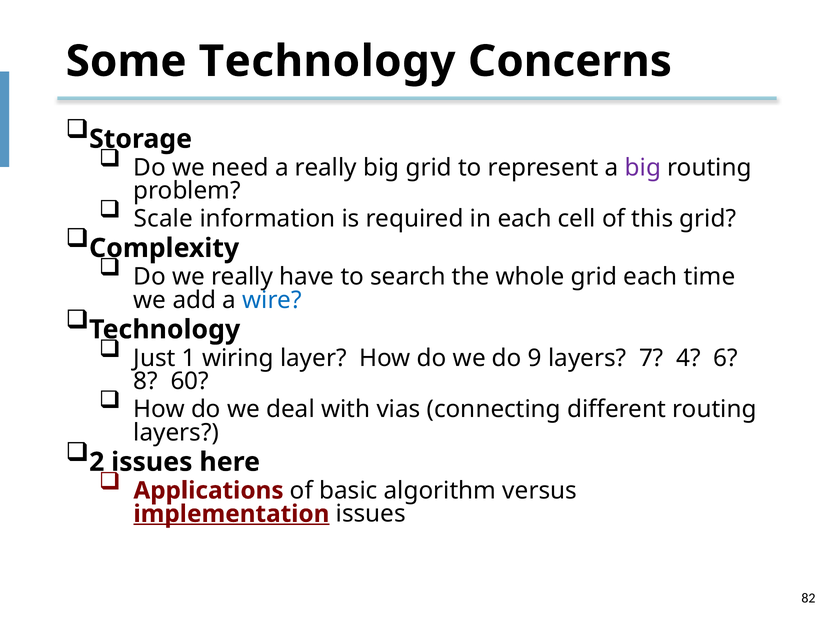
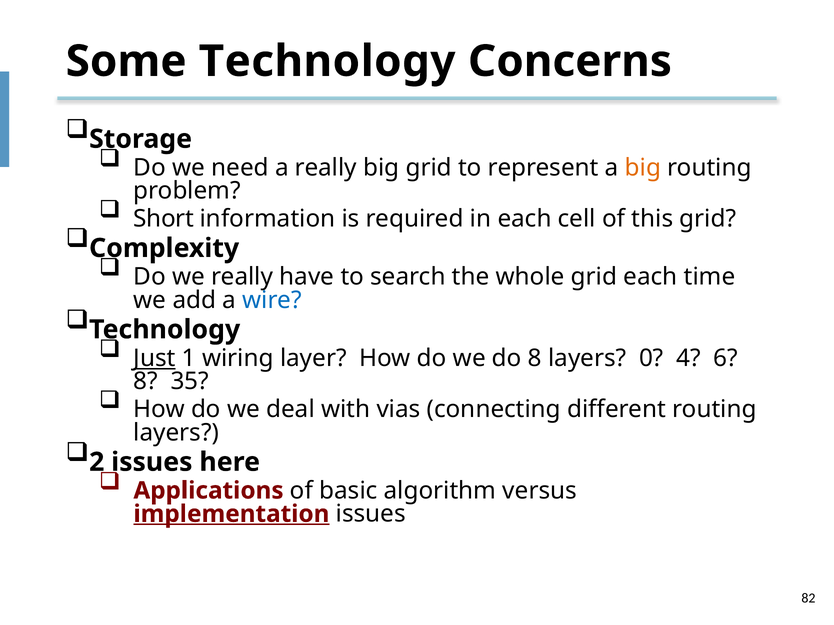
big colour: purple -> orange (643, 168)
Scale: Scale -> Short (164, 219)
Just underline: none -> present (154, 358)
do 9: 9 -> 8 (535, 358)
7: 7 -> 0 (651, 358)
60: 60 -> 35 (190, 382)
